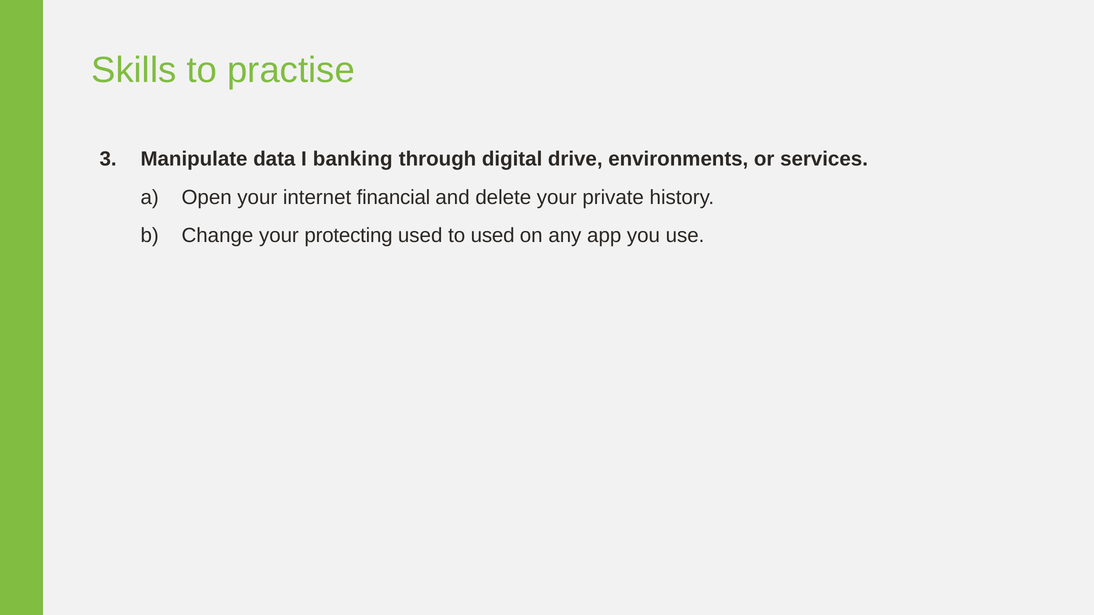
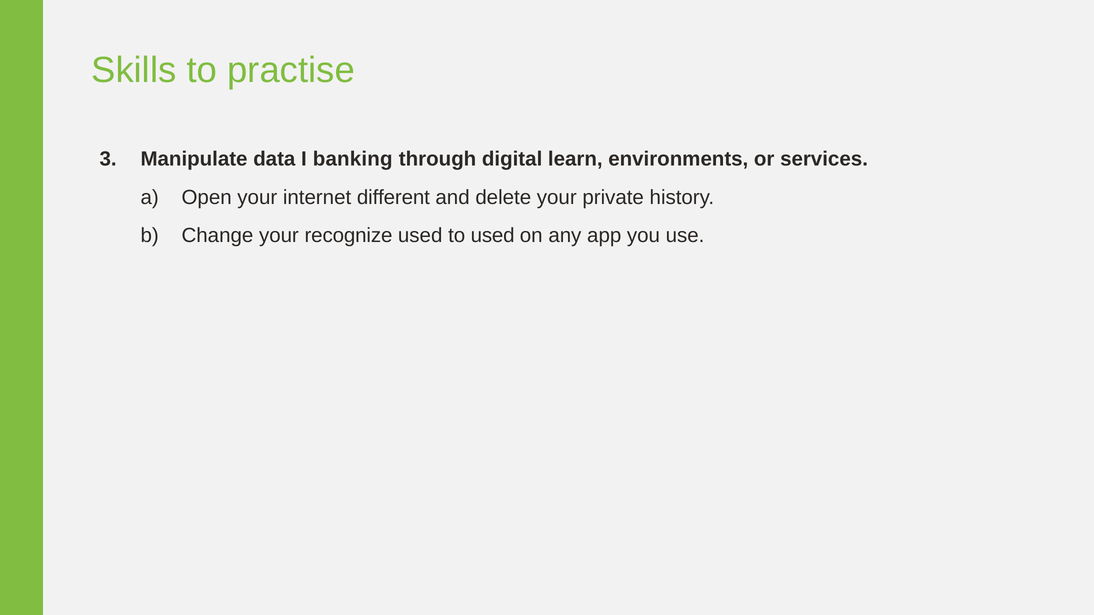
drive: drive -> learn (575, 159)
financial: financial -> different (393, 197)
protecting: protecting -> recognize (348, 236)
